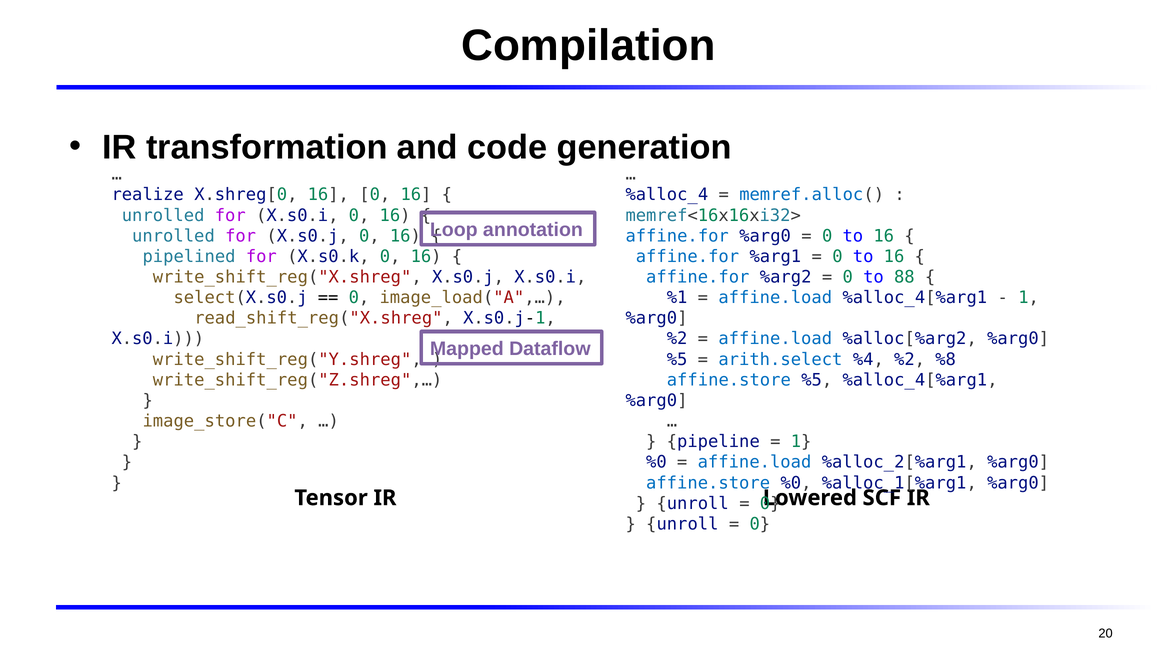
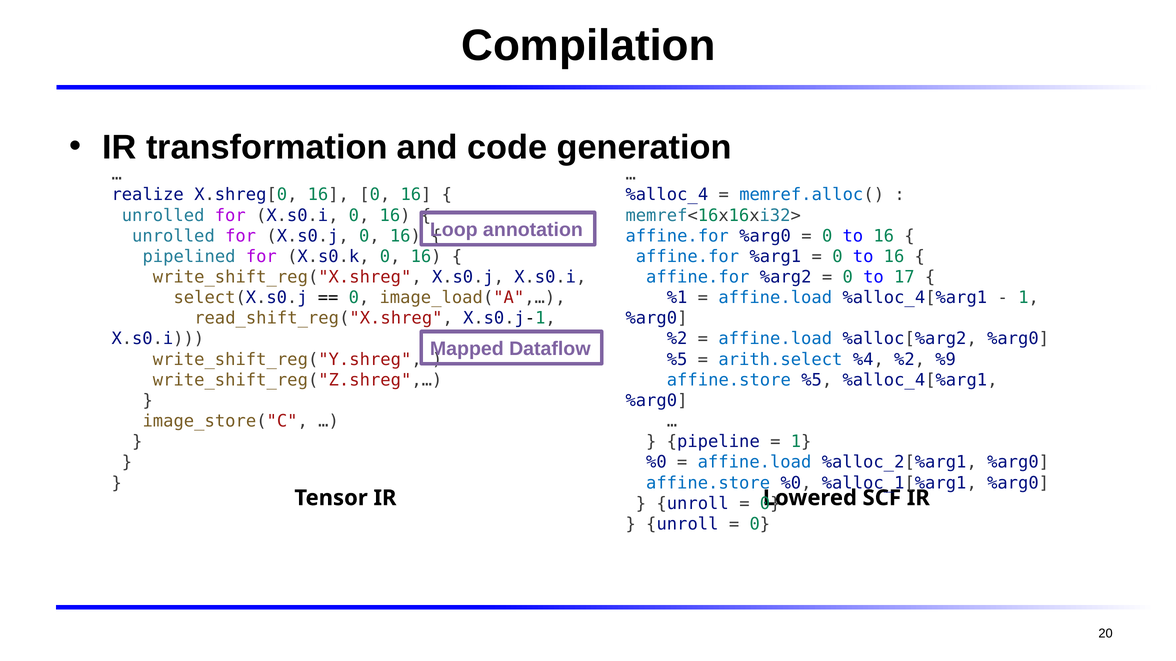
88: 88 -> 17 (904, 277)
%8: %8 -> %9 (946, 360)
